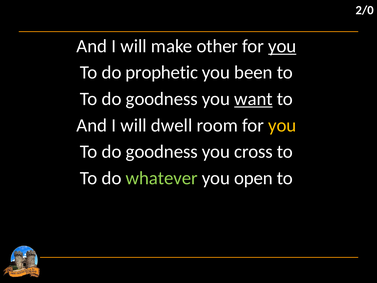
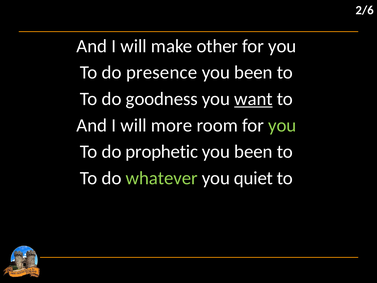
2/0: 2/0 -> 2/6 (365, 10)
you underline: present -> none (282, 46)
prophetic: prophetic -> presence (162, 72)
dwell: dwell -> more (172, 125)
you colour: yellow -> light green (282, 125)
goodness: goodness -> prophetic (162, 152)
cross: cross -> been (253, 152)
open: open -> quiet (253, 178)
